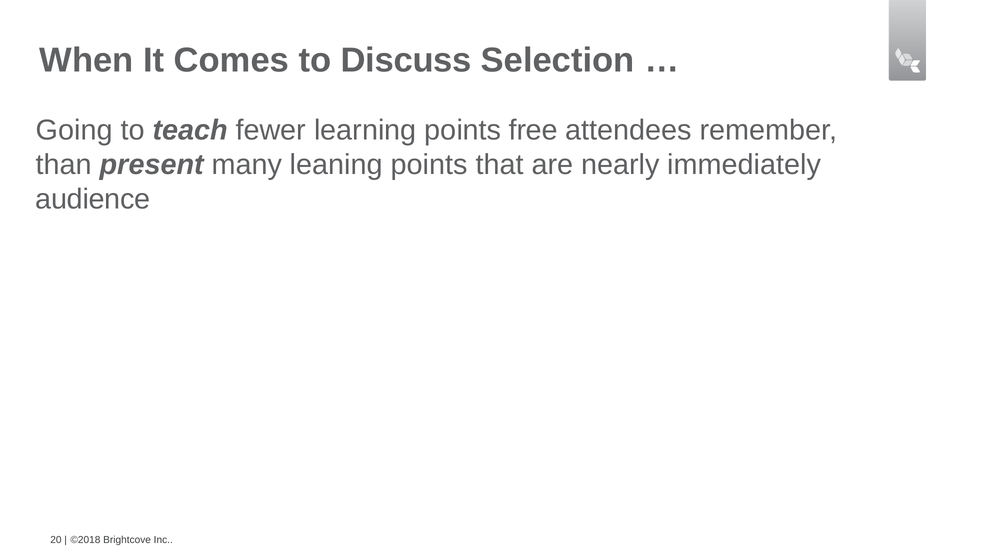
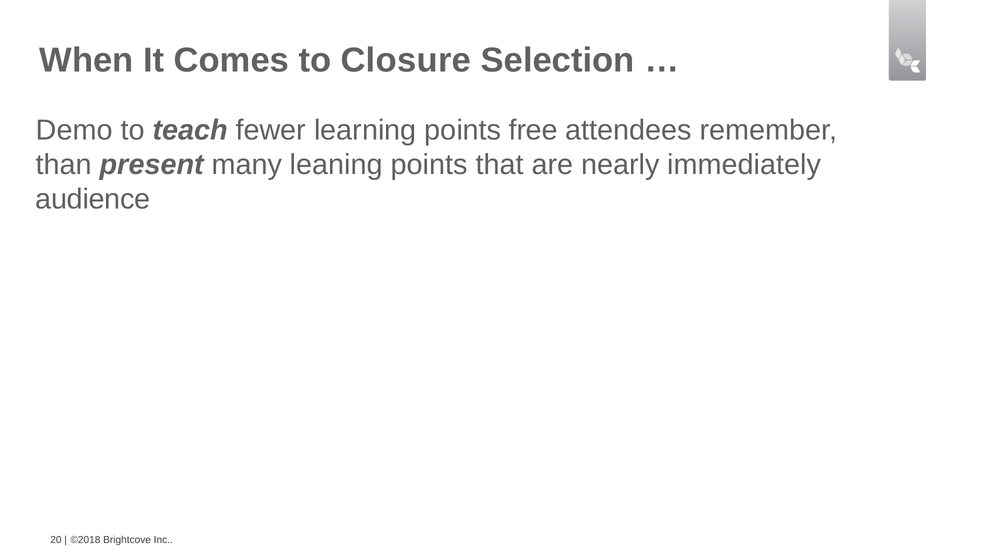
Discuss: Discuss -> Closure (406, 61)
Going: Going -> Demo (74, 130)
